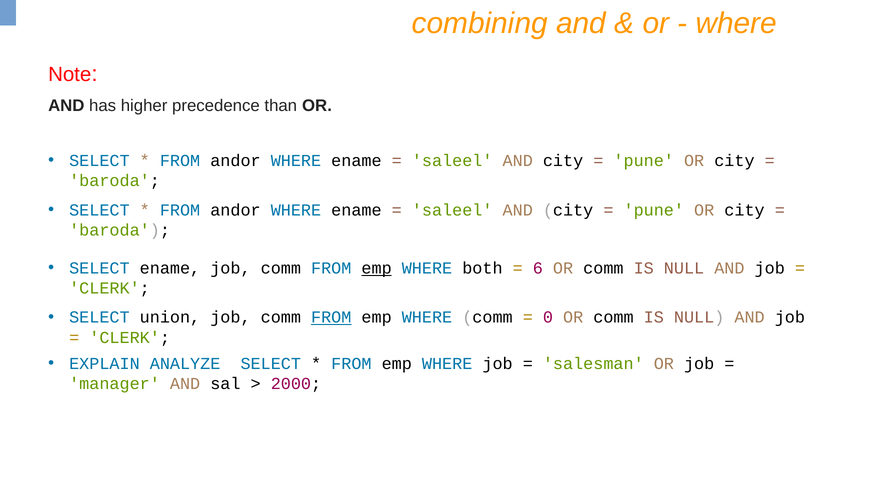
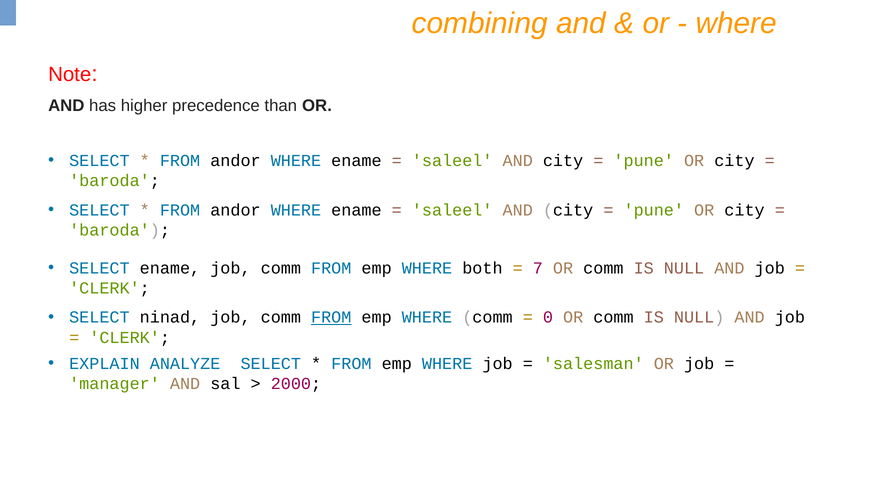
emp underline: present -> none (377, 268)
6: 6 -> 7 (538, 268)
union: union -> ninad (170, 317)
